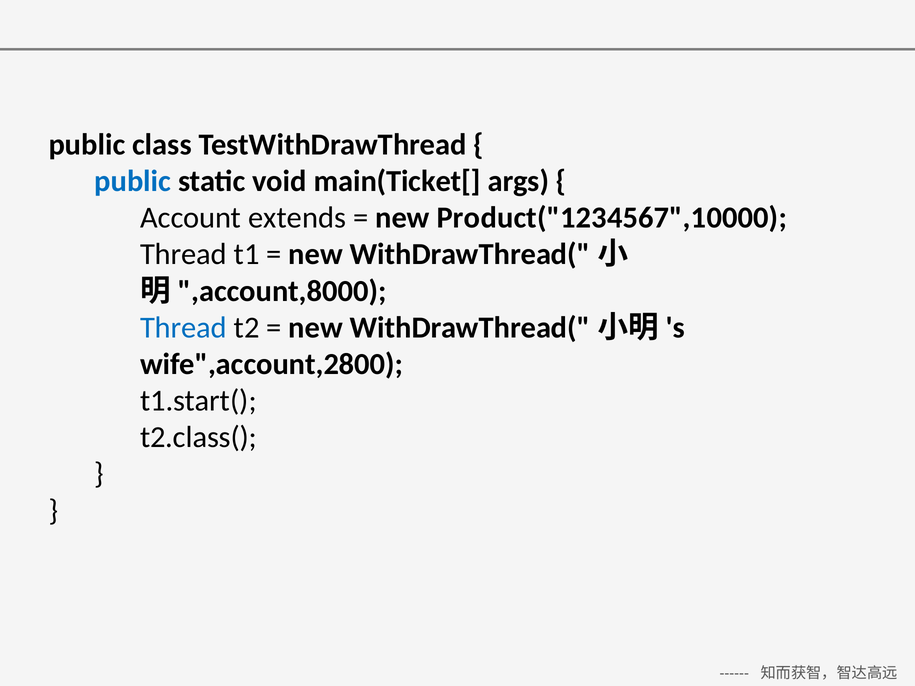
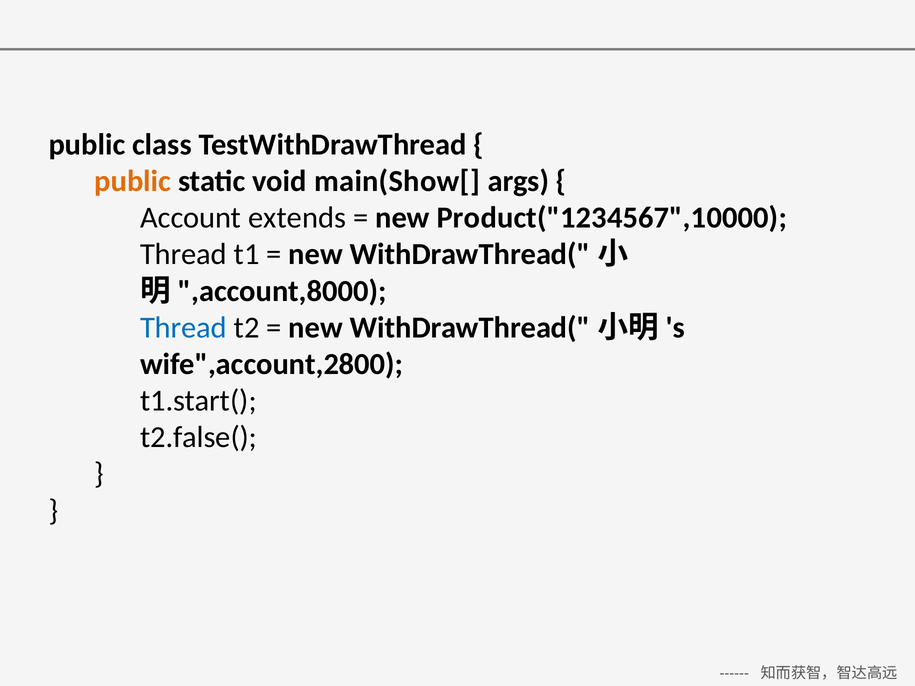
public colour: blue -> orange (133, 181)
main(Ticket[: main(Ticket[ -> main(Show[ (397, 181)
t2.class(: t2.class( -> t2.false( (199, 437)
